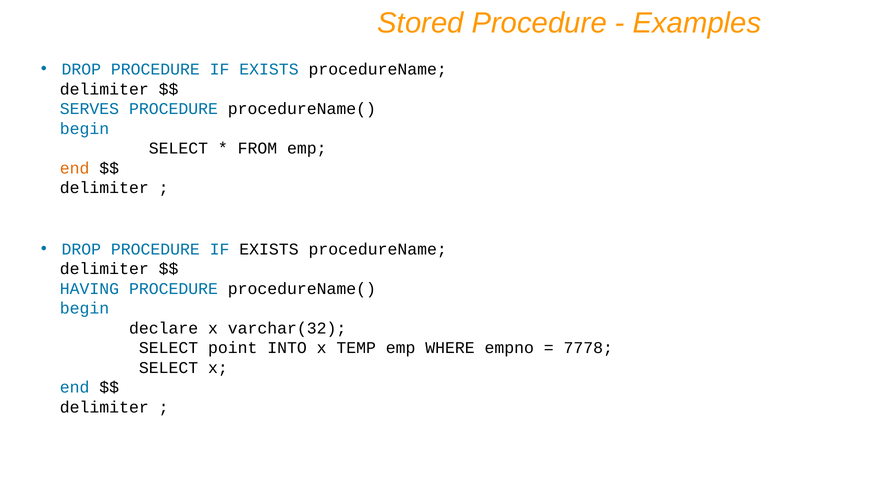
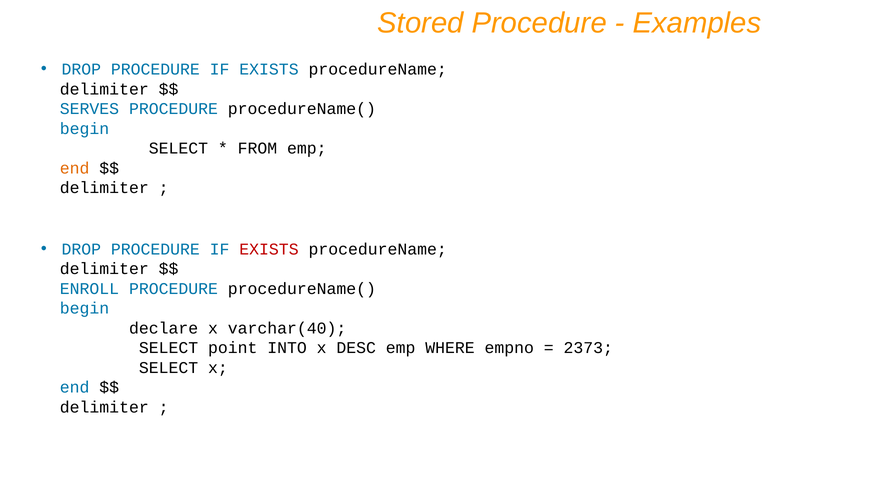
EXISTS colour: black -> red (269, 249)
HAVING: HAVING -> ENROLL (89, 289)
varchar(32: varchar(32 -> varchar(40 (287, 328)
TEMP: TEMP -> DESC (356, 348)
7778: 7778 -> 2373 (588, 348)
